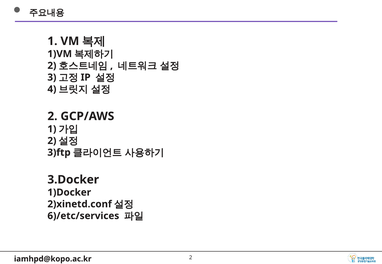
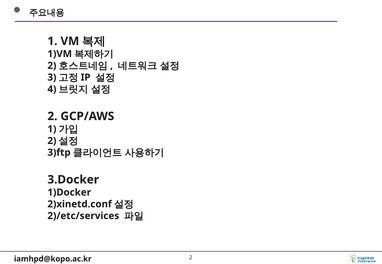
6)/etc/services: 6)/etc/services -> 2)/etc/services (83, 216)
